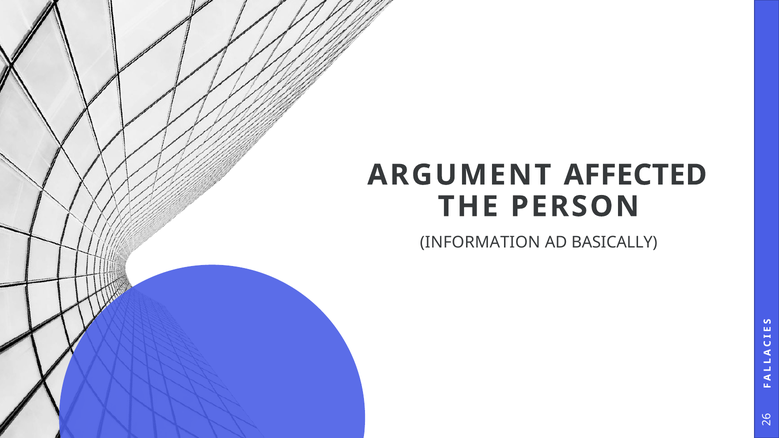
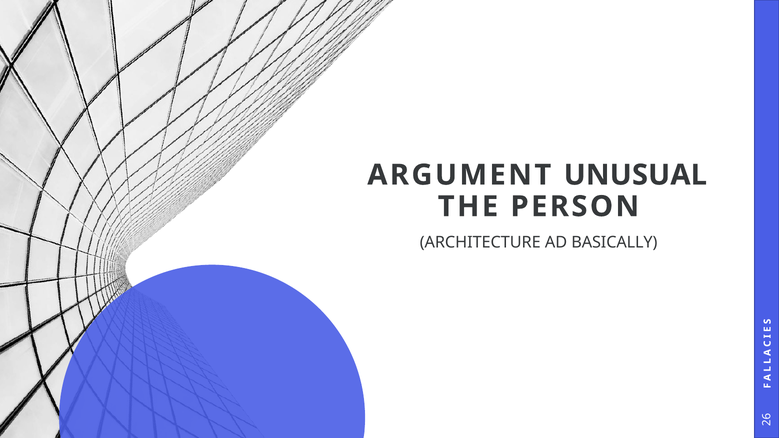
AFFECTED: AFFECTED -> UNUSUAL (635, 175)
INFORMATION: INFORMATION -> ARCHITECTURE (480, 242)
